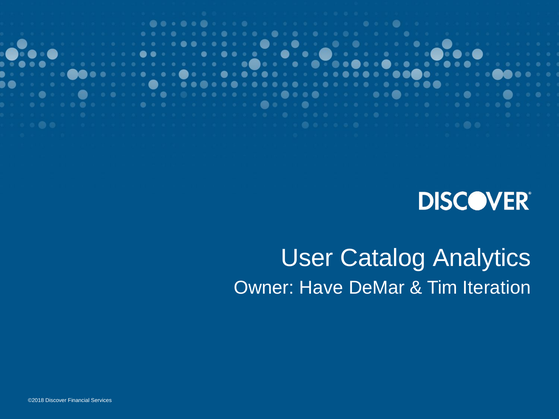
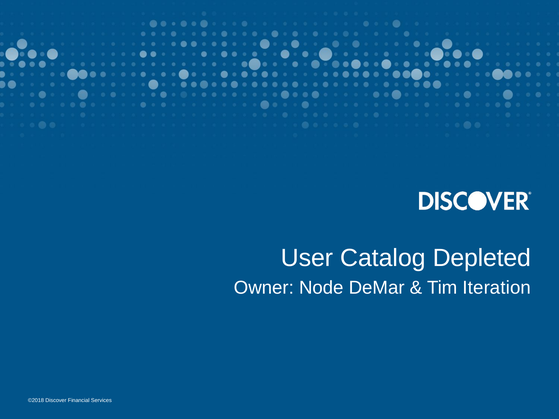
Analytics: Analytics -> Depleted (482, 258)
Have: Have -> Node (321, 288)
